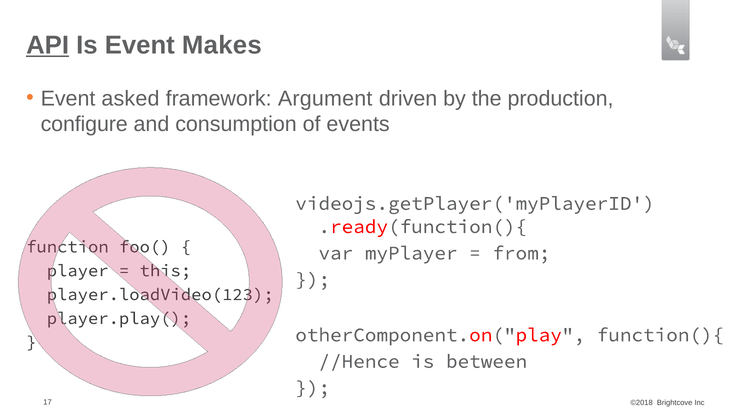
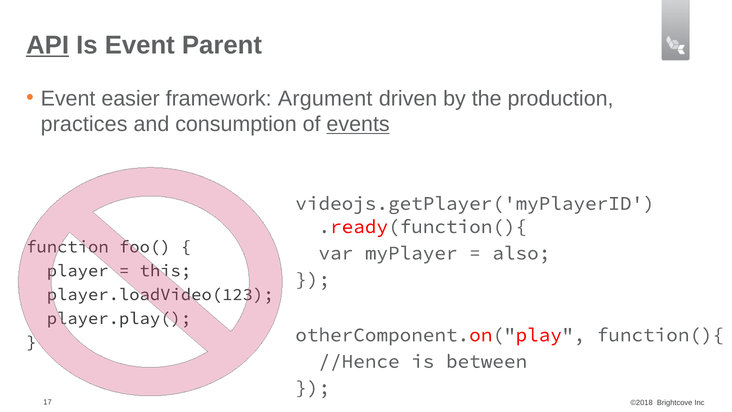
Makes: Makes -> Parent (222, 45)
asked: asked -> easier (131, 98)
configure: configure -> practices (84, 124)
events underline: none -> present (358, 124)
from: from -> also (521, 253)
